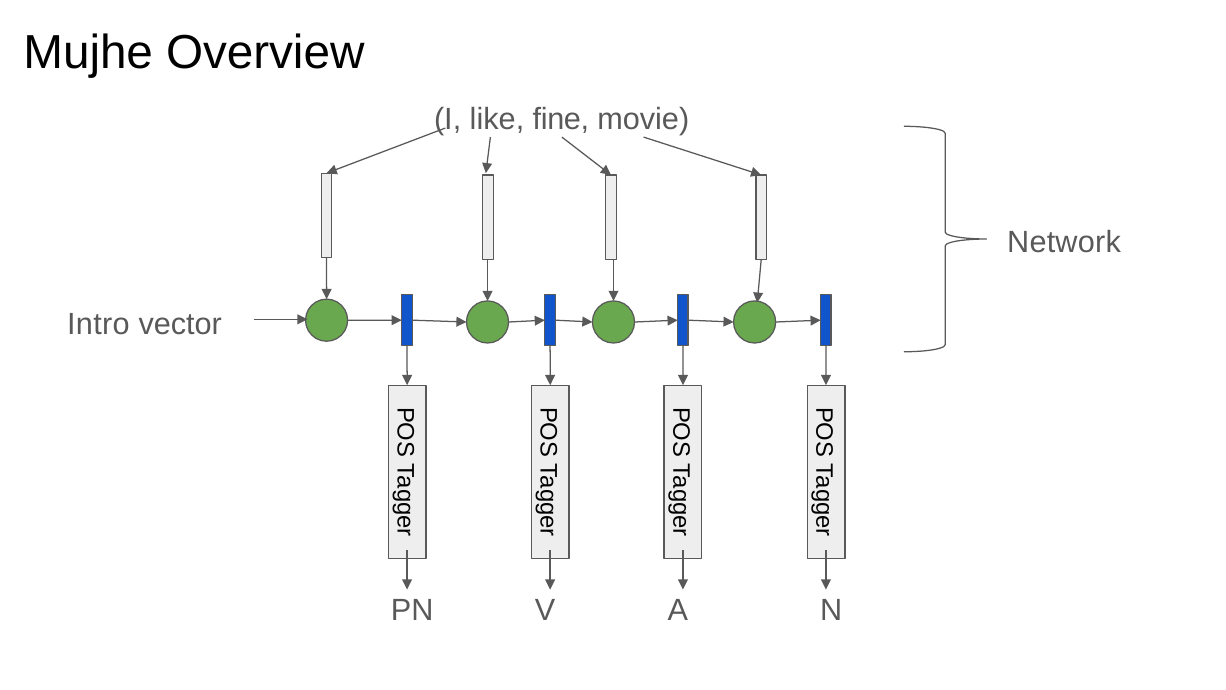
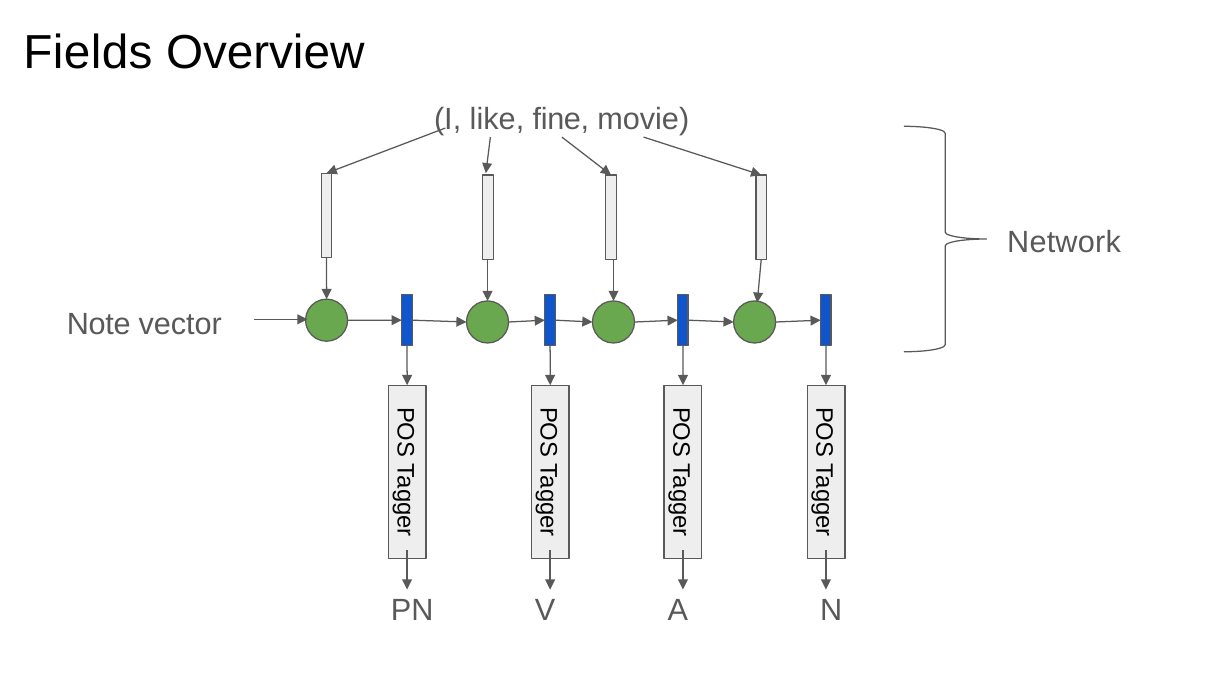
Mujhe: Mujhe -> Fields (88, 53)
Intro: Intro -> Note (99, 324)
